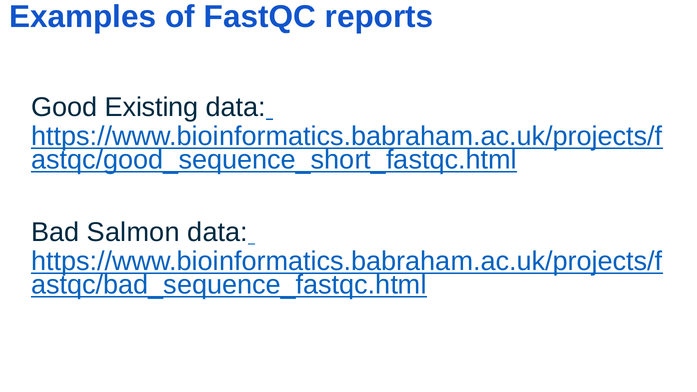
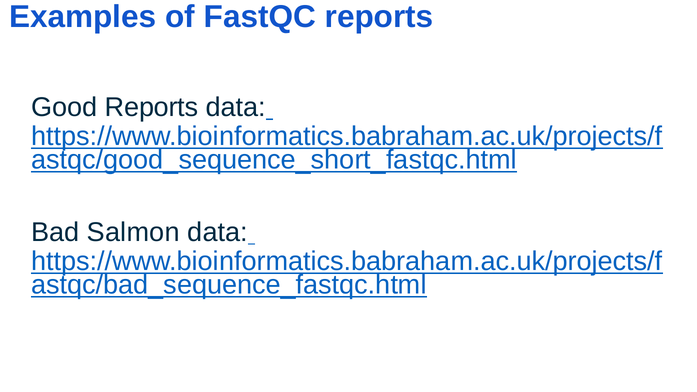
Good Existing: Existing -> Reports (152, 107)
